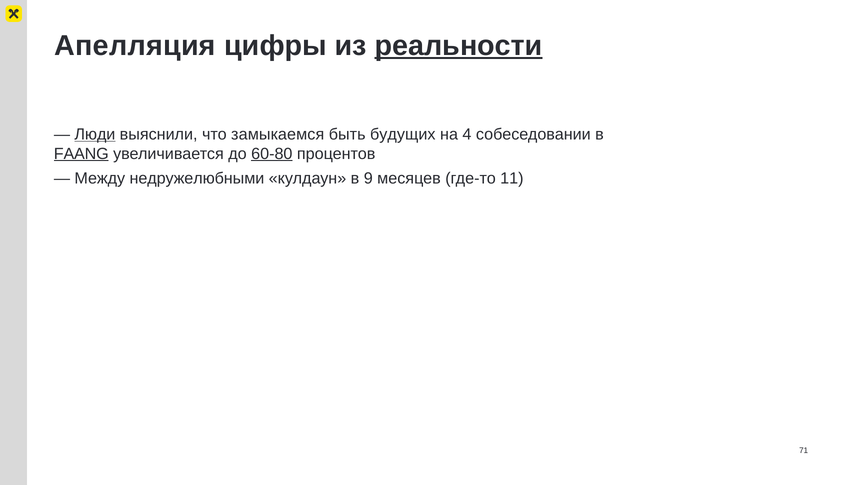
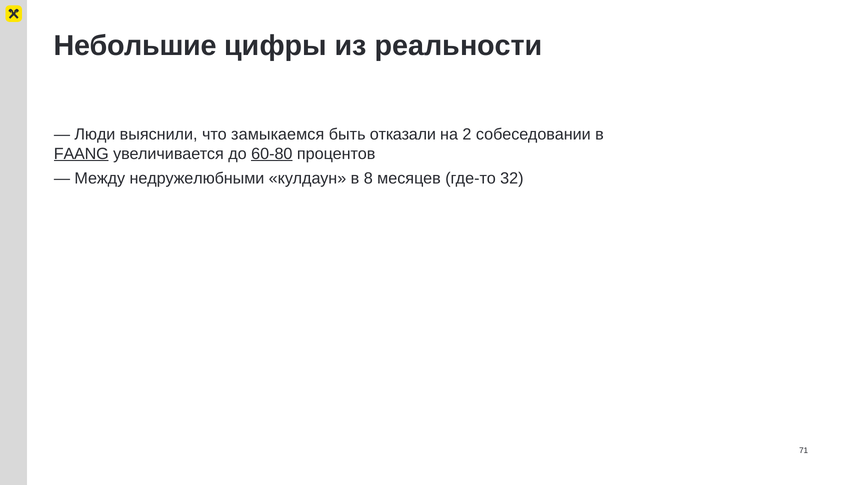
Апелляция: Апелляция -> Небольшие (135, 46)
реальности underline: present -> none (459, 46)
Люди underline: present -> none (95, 134)
будущих: будущих -> отказали (403, 134)
4: 4 -> 2 (467, 134)
9: 9 -> 8 (368, 178)
11: 11 -> 32 (512, 178)
